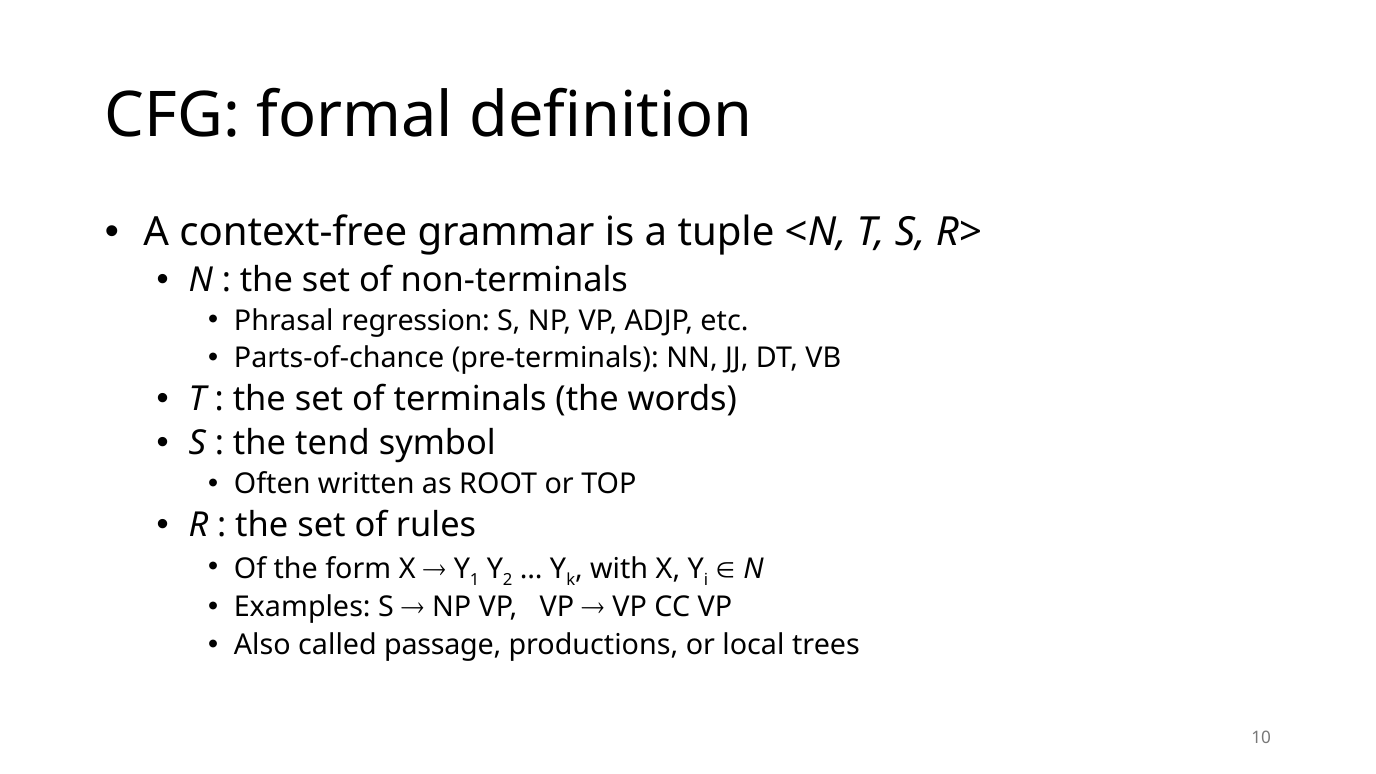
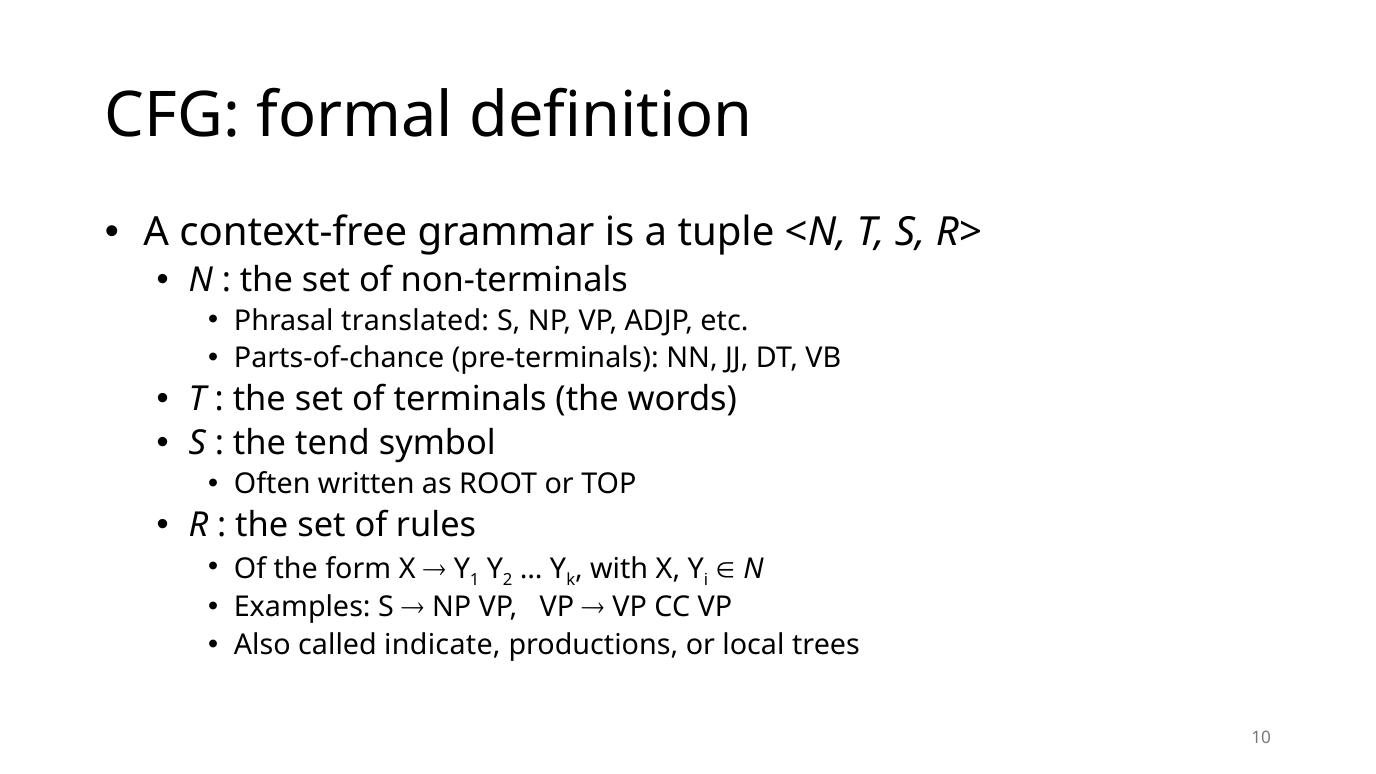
regression: regression -> translated (415, 321)
passage: passage -> indicate (442, 645)
